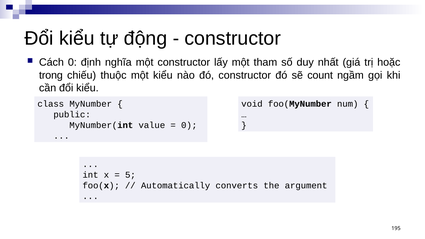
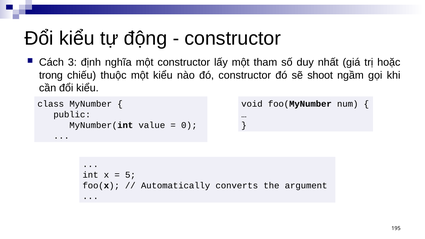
Cách 0: 0 -> 3 (72, 62)
count: count -> shoot (320, 75)
